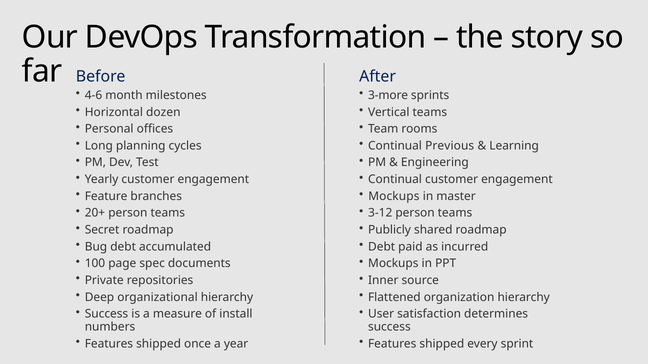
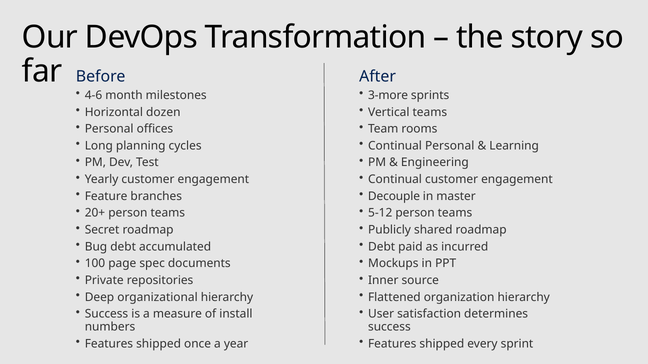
Continual Previous: Previous -> Personal (450, 146)
Mockups: Mockups -> Decouple (394, 196)
3-12: 3-12 -> 5-12 (380, 213)
